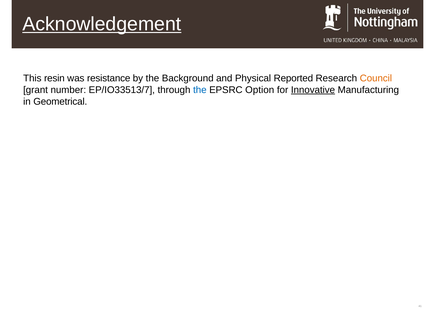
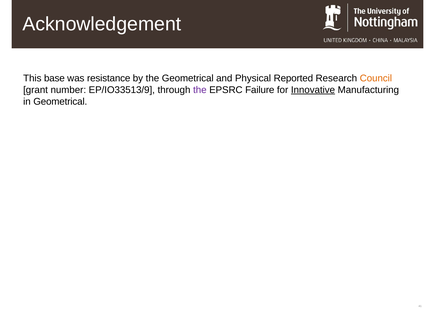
Acknowledgement underline: present -> none (102, 24)
resin: resin -> base (54, 78)
the Background: Background -> Geometrical (188, 78)
EP/IO33513/7: EP/IO33513/7 -> EP/IO33513/9 (122, 90)
the colour: blue -> purple (200, 90)
Option: Option -> Failure (260, 90)
